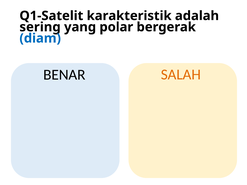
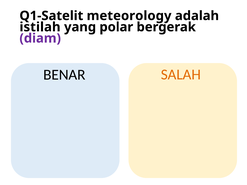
karakteristik: karakteristik -> meteorology (129, 16)
sering: sering -> istilah (40, 27)
diam colour: blue -> purple (40, 38)
